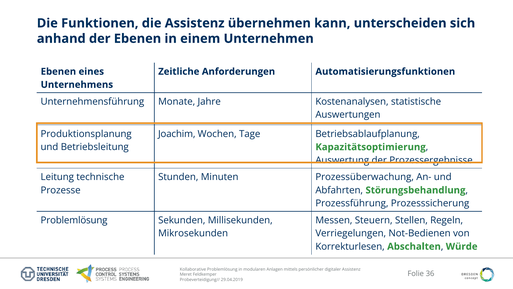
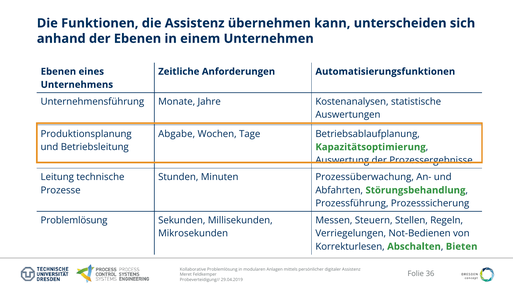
Joachim: Joachim -> Abgabe (177, 134)
Würde: Würde -> Bieten (462, 246)
